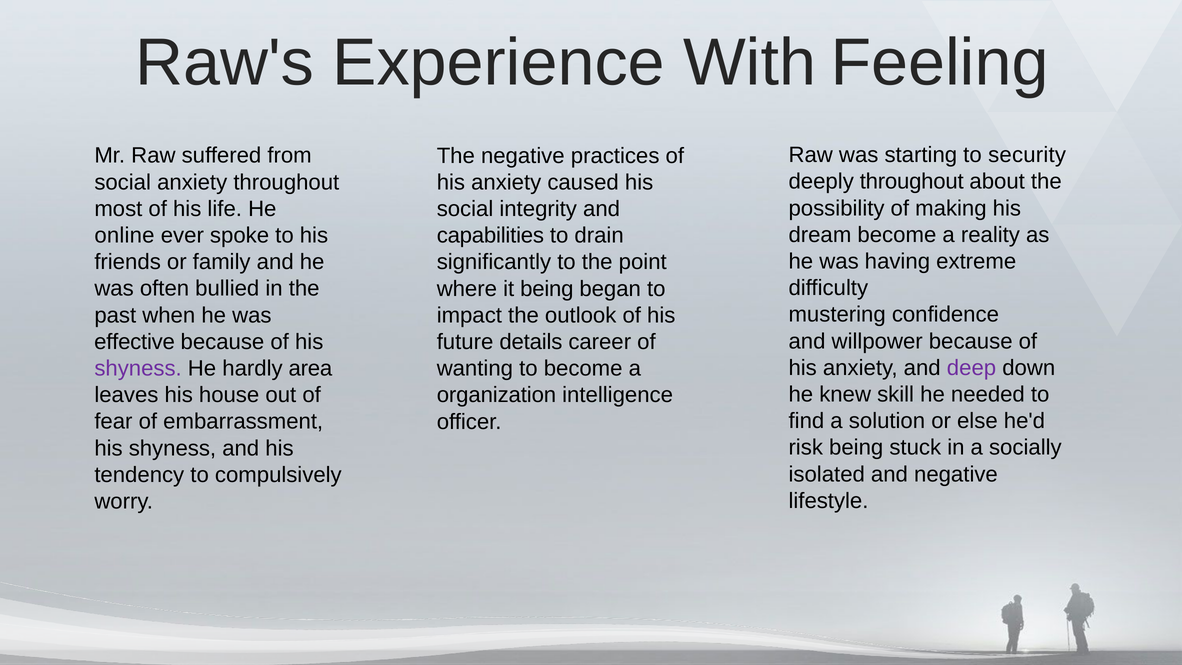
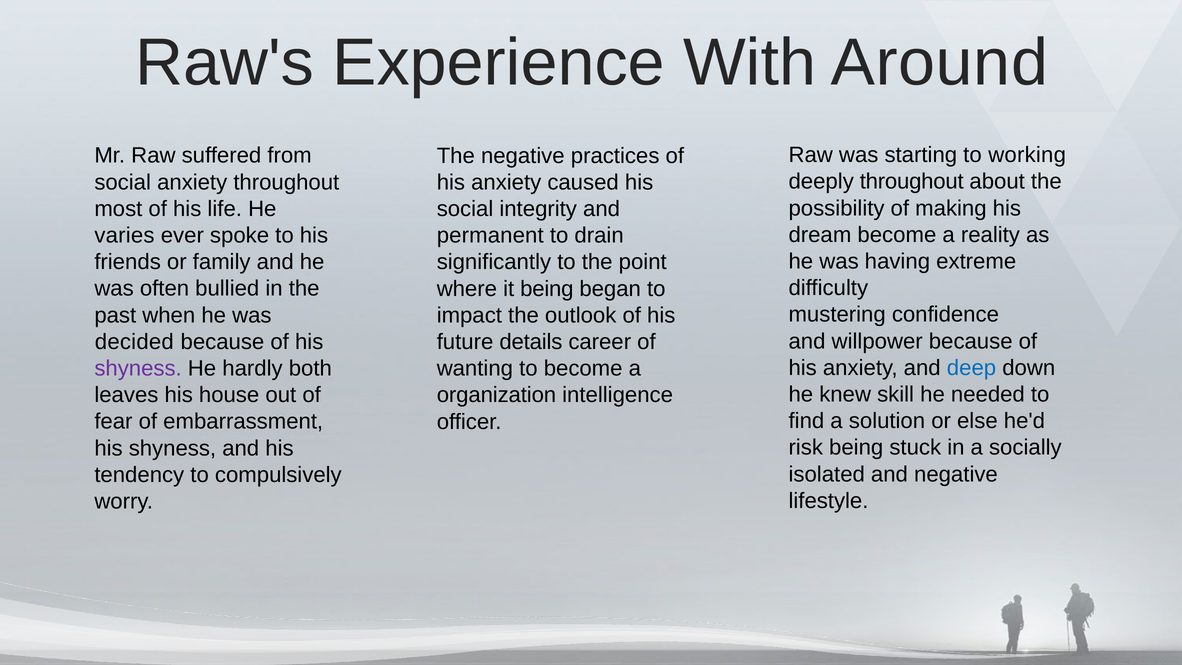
Feeling: Feeling -> Around (939, 63)
security: security -> working (1027, 155)
online: online -> varies (124, 235)
capabilities: capabilities -> permanent (490, 235)
effective: effective -> decided (134, 342)
deep colour: purple -> blue (971, 368)
area: area -> both (310, 368)
